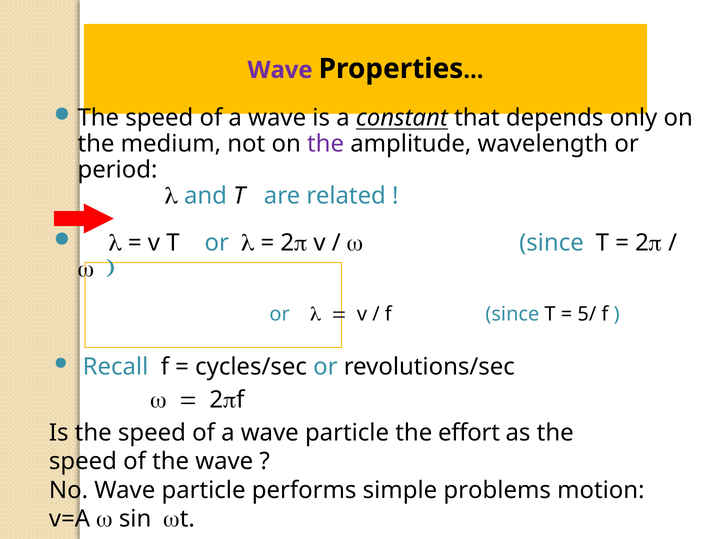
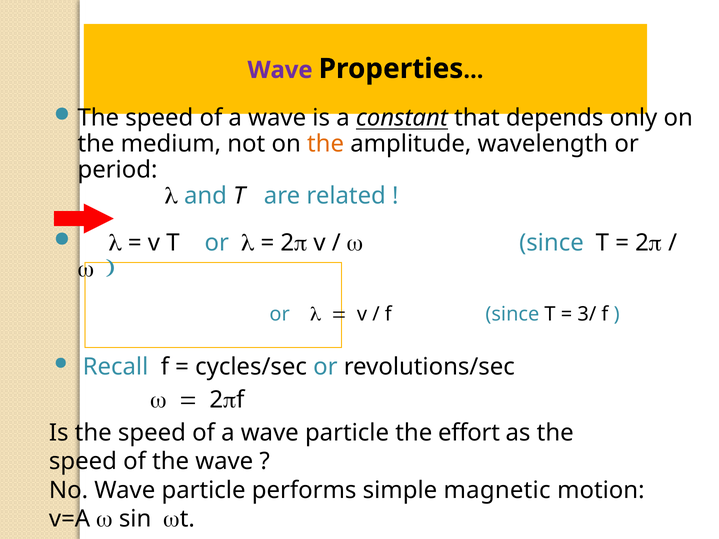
the colour: purple -> orange (326, 144)
5/: 5/ -> 3/ (587, 314)
problems: problems -> magnetic (497, 491)
